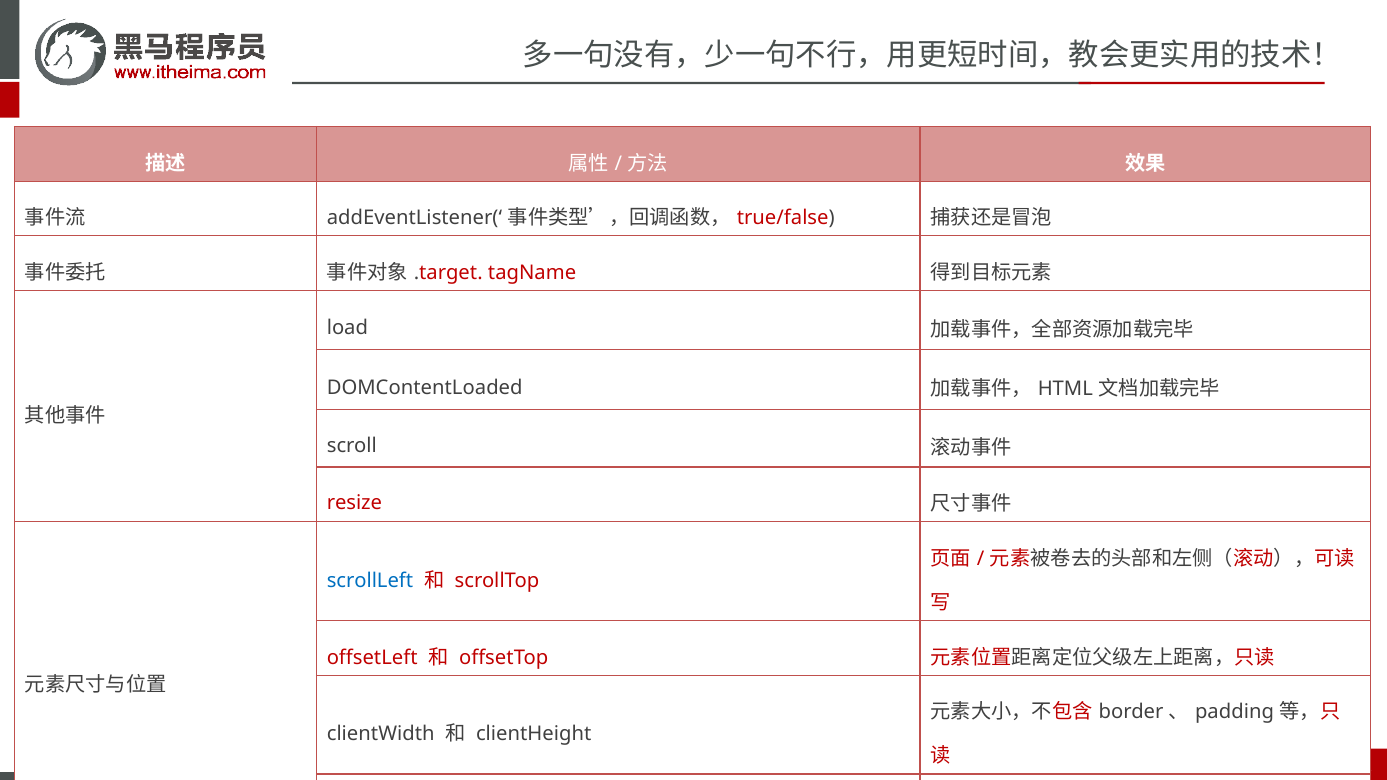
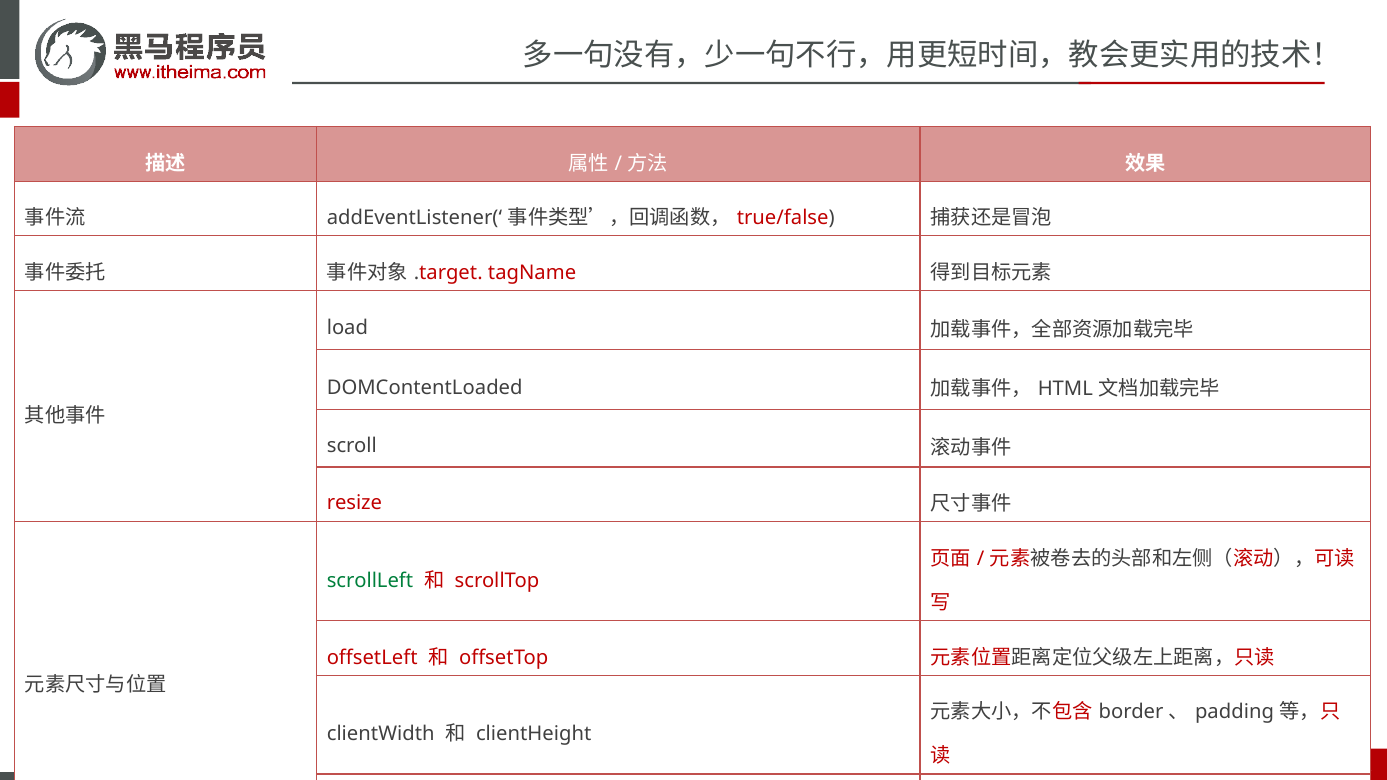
scrollLeft colour: blue -> green (370, 581)
